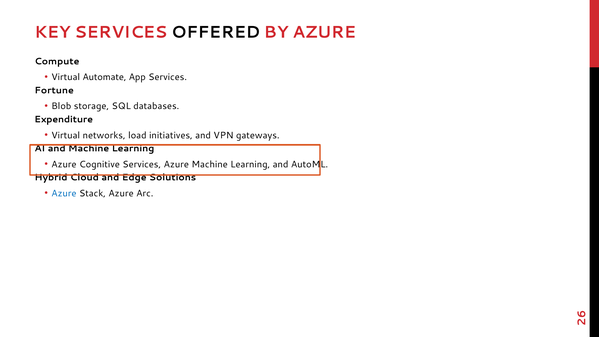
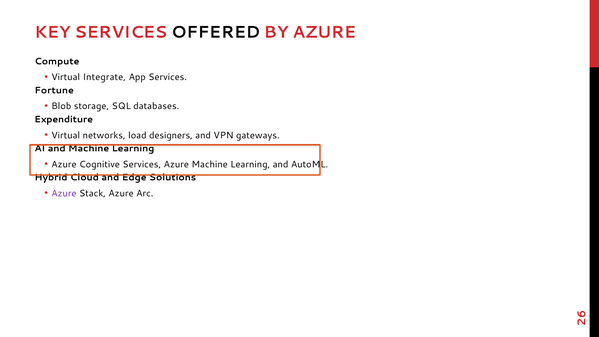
Automate: Automate -> Integrate (104, 77)
initiatives: initiatives -> designers (171, 135)
Azure colour: blue -> purple (64, 193)
